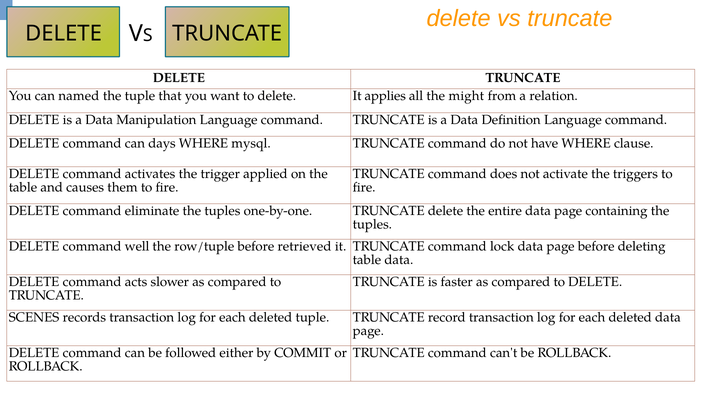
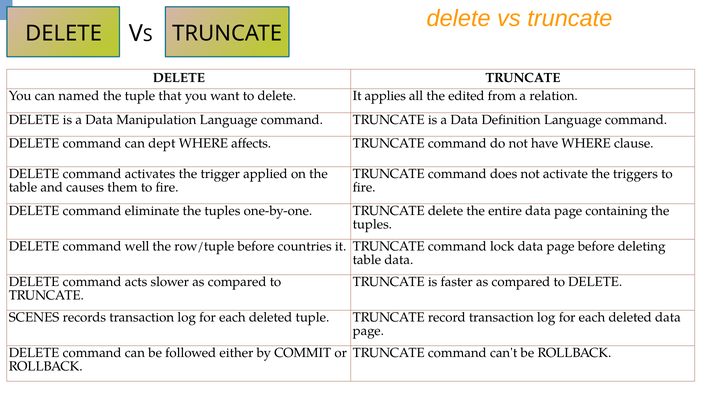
might: might -> edited (466, 96)
days: days -> dept (162, 143)
mysql: mysql -> affects (251, 143)
retrieved: retrieved -> countries (305, 247)
